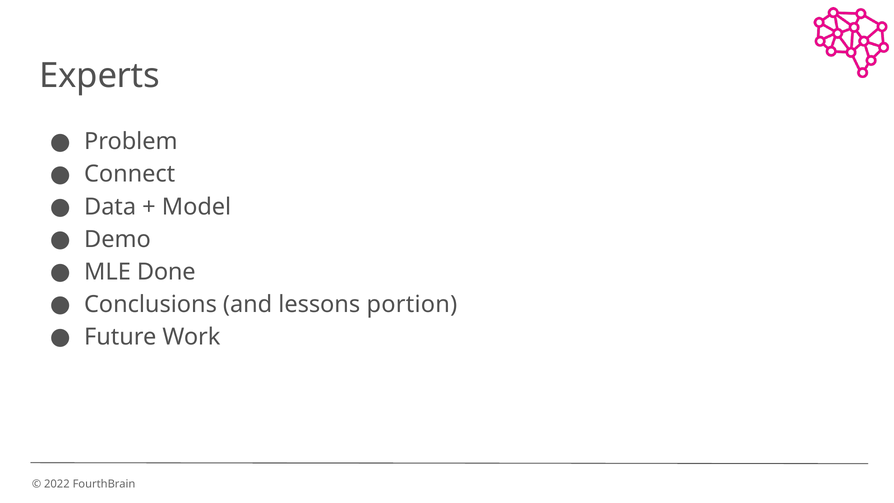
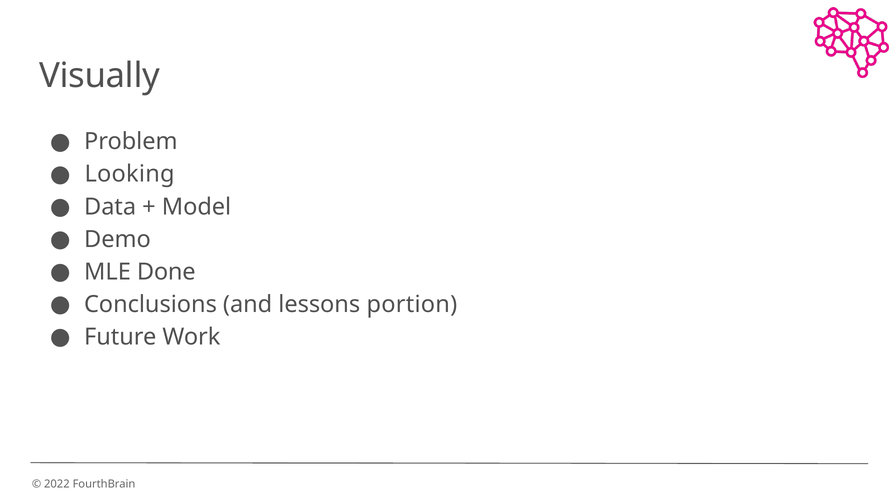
Experts: Experts -> Visually (100, 76)
Connect: Connect -> Looking (130, 174)
